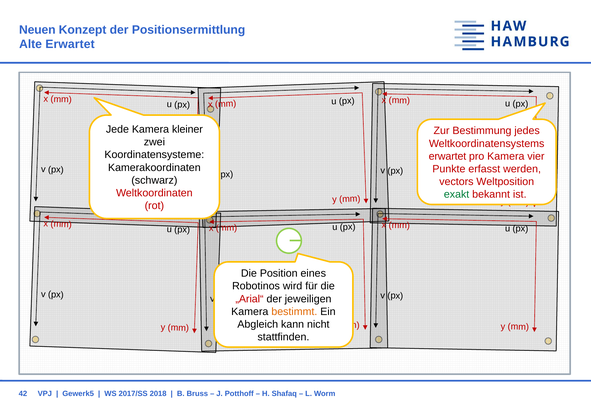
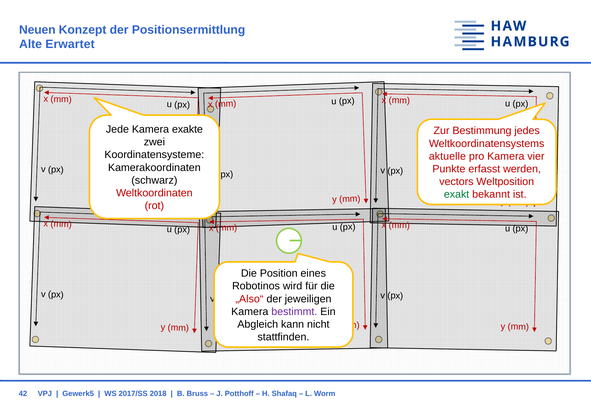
kleiner: kleiner -> exakte (187, 129)
erwartet: erwartet -> aktuelle (447, 156)
„Arial“: „Arial“ -> „Also“ (249, 299)
bestimmt colour: orange -> purple (294, 312)
